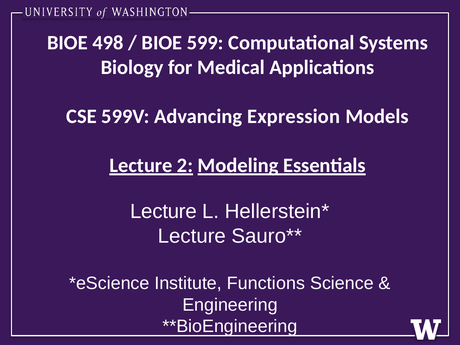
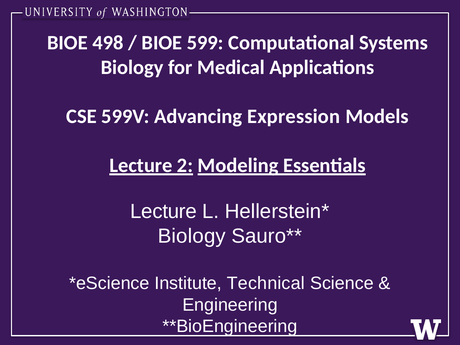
Lecture: Lecture -> Biology (192, 236)
Functions: Functions -> Technical (266, 283)
